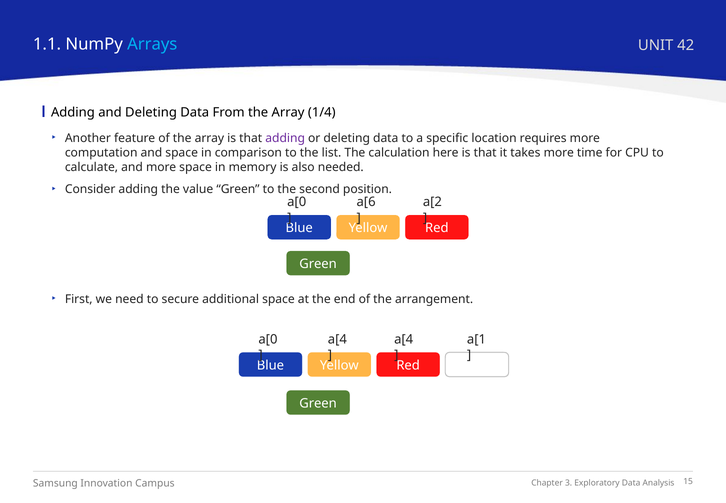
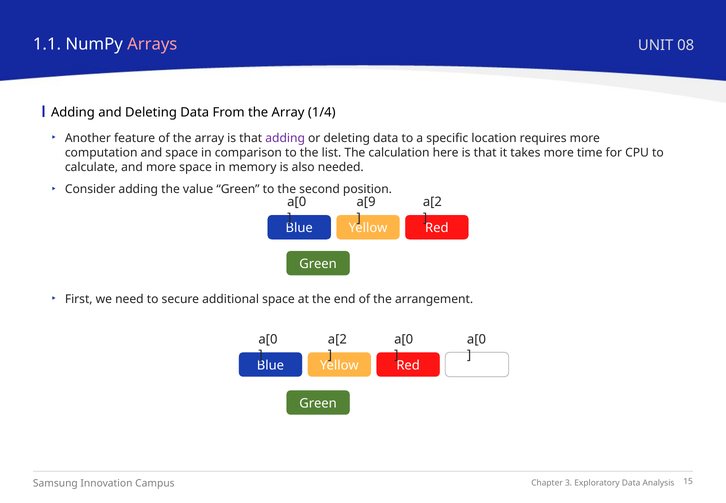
Arrays colour: light blue -> pink (152, 44)
42: 42 -> 08 (686, 45)
a[6: a[6 -> a[9 (366, 202)
a[4: a[4 -> a[2 (337, 339)
a[4: a[4 -> a[0 (404, 339)
a[1: a[1 -> a[0 (477, 339)
